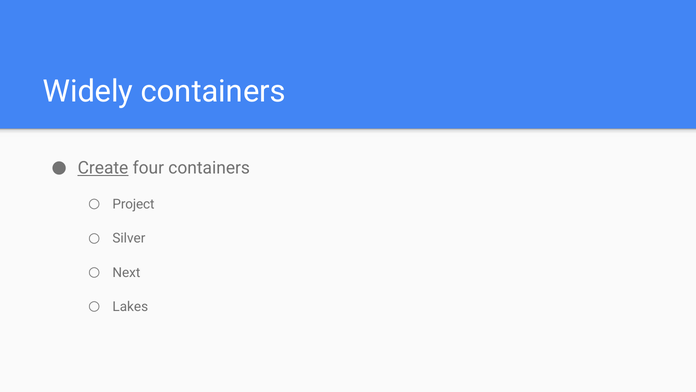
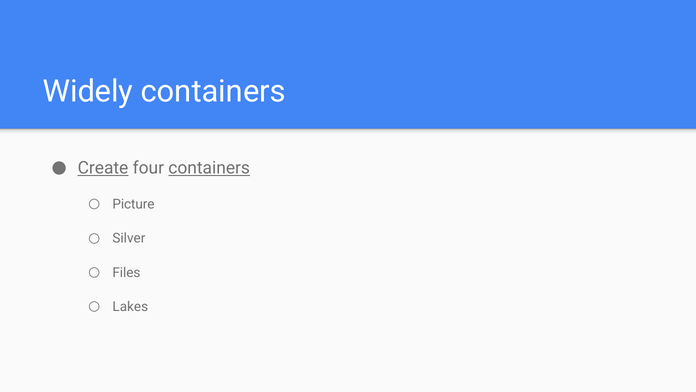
containers underline: none -> present (209, 168)
Project: Project -> Picture (133, 204)
Next: Next -> Files (126, 272)
